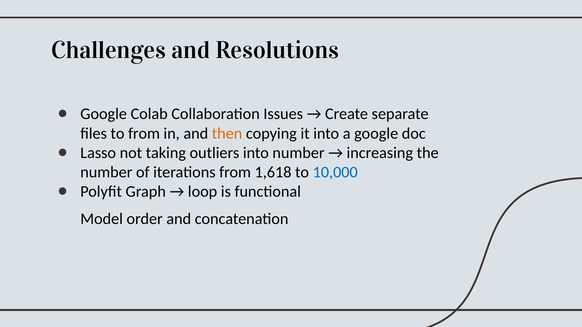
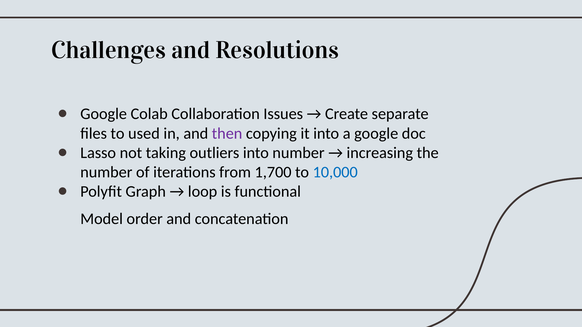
to from: from -> used (144, 133)
then colour: orange -> purple (227, 133)
1,618: 1,618 -> 1,700 (273, 172)
